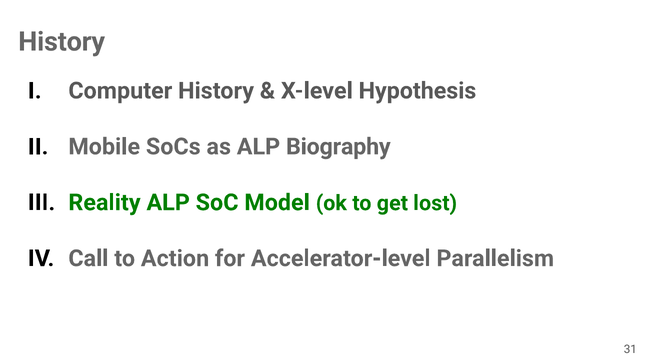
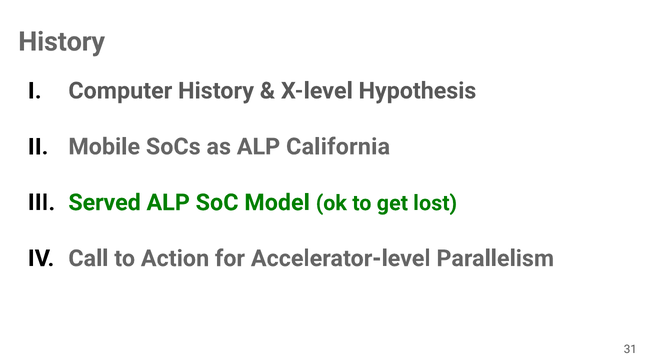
Biography: Biography -> California (338, 147)
Reality: Reality -> Served (105, 203)
